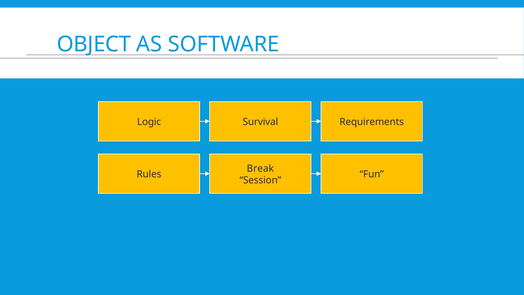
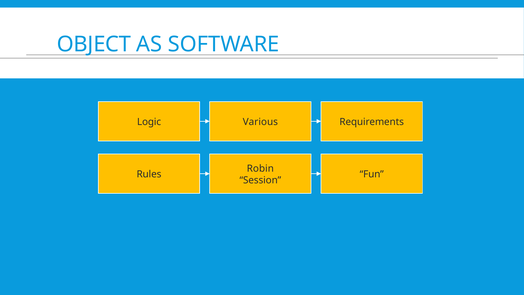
Survival: Survival -> Various (260, 122)
Break: Break -> Robin (260, 168)
